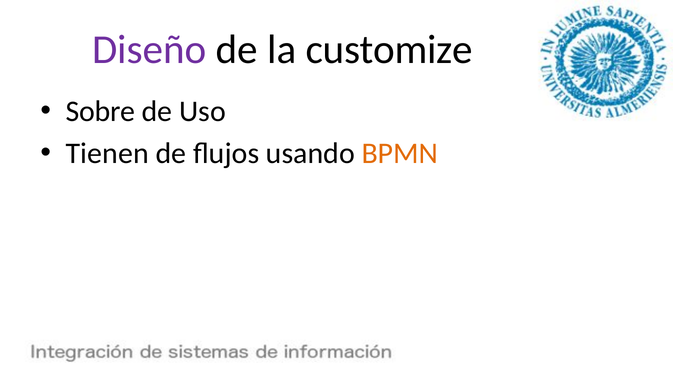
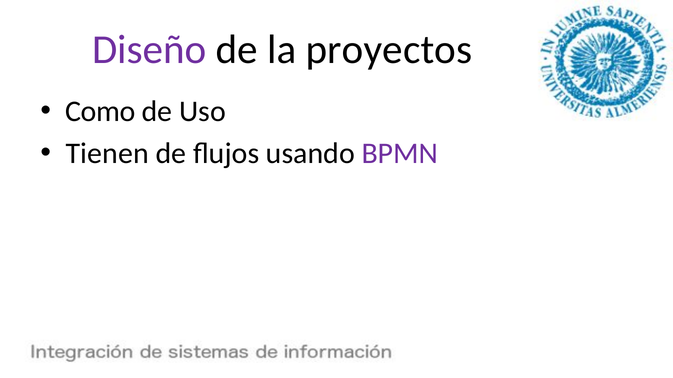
customize: customize -> proyectos (389, 50)
Sobre: Sobre -> Como (100, 112)
BPMN colour: orange -> purple (400, 154)
